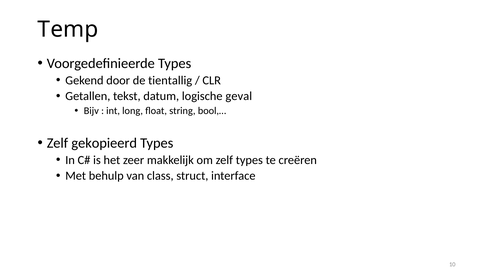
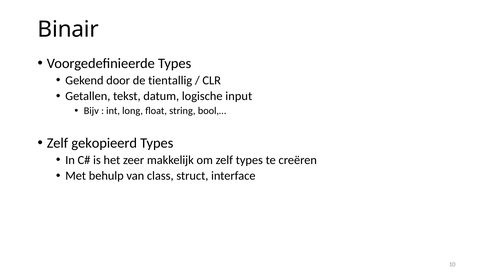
Temp: Temp -> Binair (68, 30)
geval: geval -> input (239, 96)
